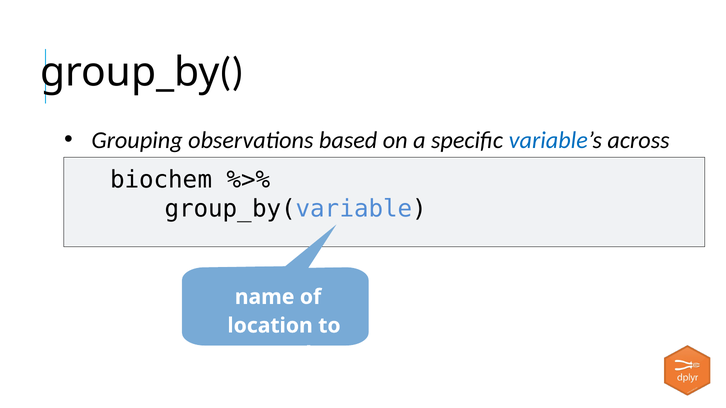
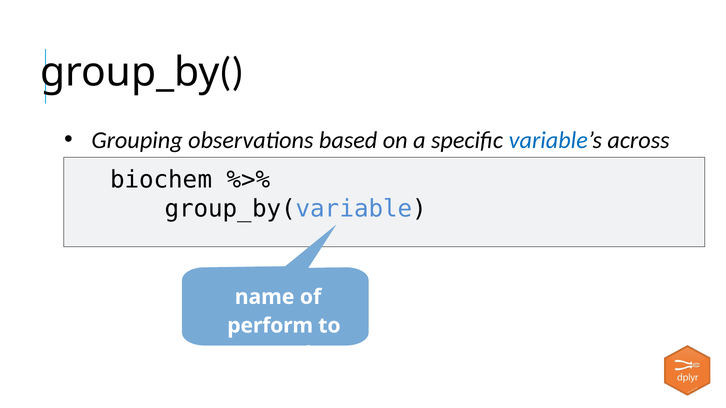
location: location -> perform (270, 326)
